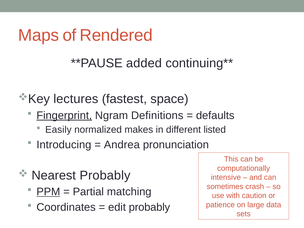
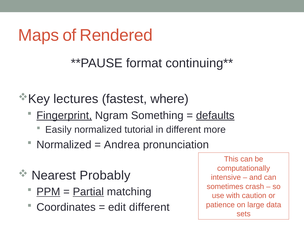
added: added -> format (144, 63)
space: space -> where (169, 99)
Definitions: Definitions -> Something (157, 115)
defaults underline: none -> present (215, 115)
makes: makes -> tutorial (139, 130)
listed: listed -> more (215, 130)
Introducing: Introducing -> Normalized (64, 145)
Partial underline: none -> present (88, 192)
edit probably: probably -> different (149, 207)
